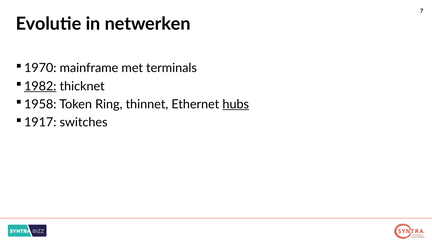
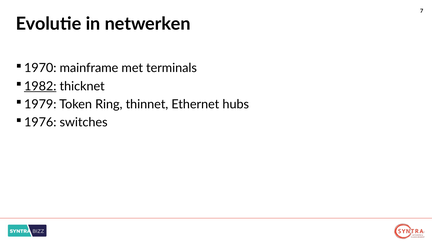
1958: 1958 -> 1979 (40, 104)
hubs underline: present -> none (236, 104)
1917: 1917 -> 1976 (40, 122)
